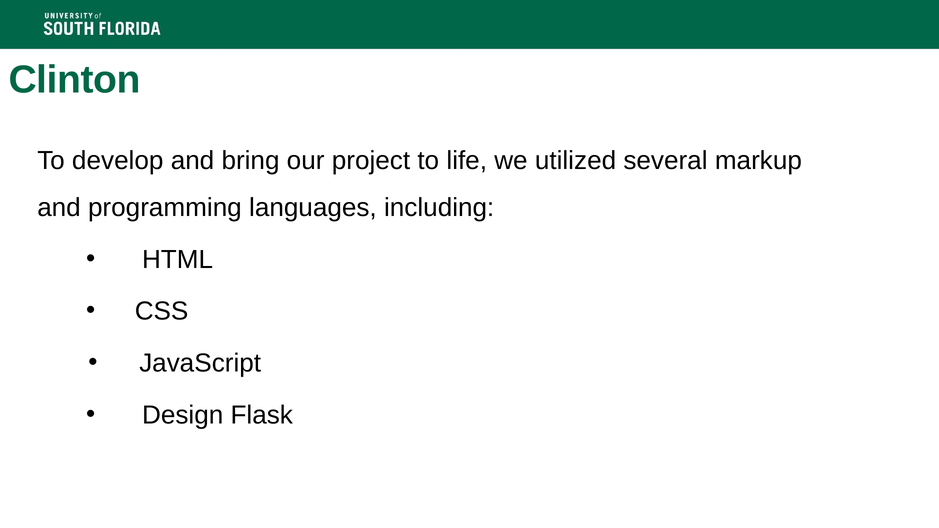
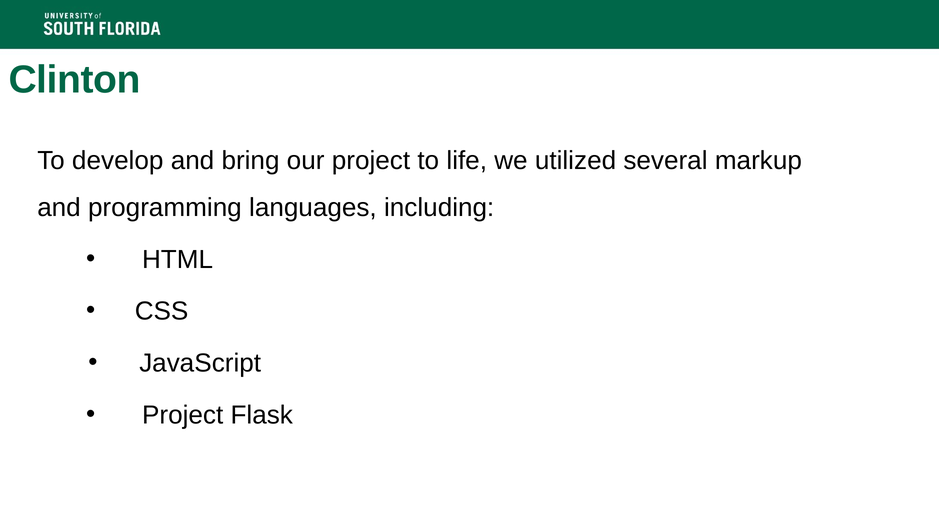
Design: Design -> Project (183, 415)
